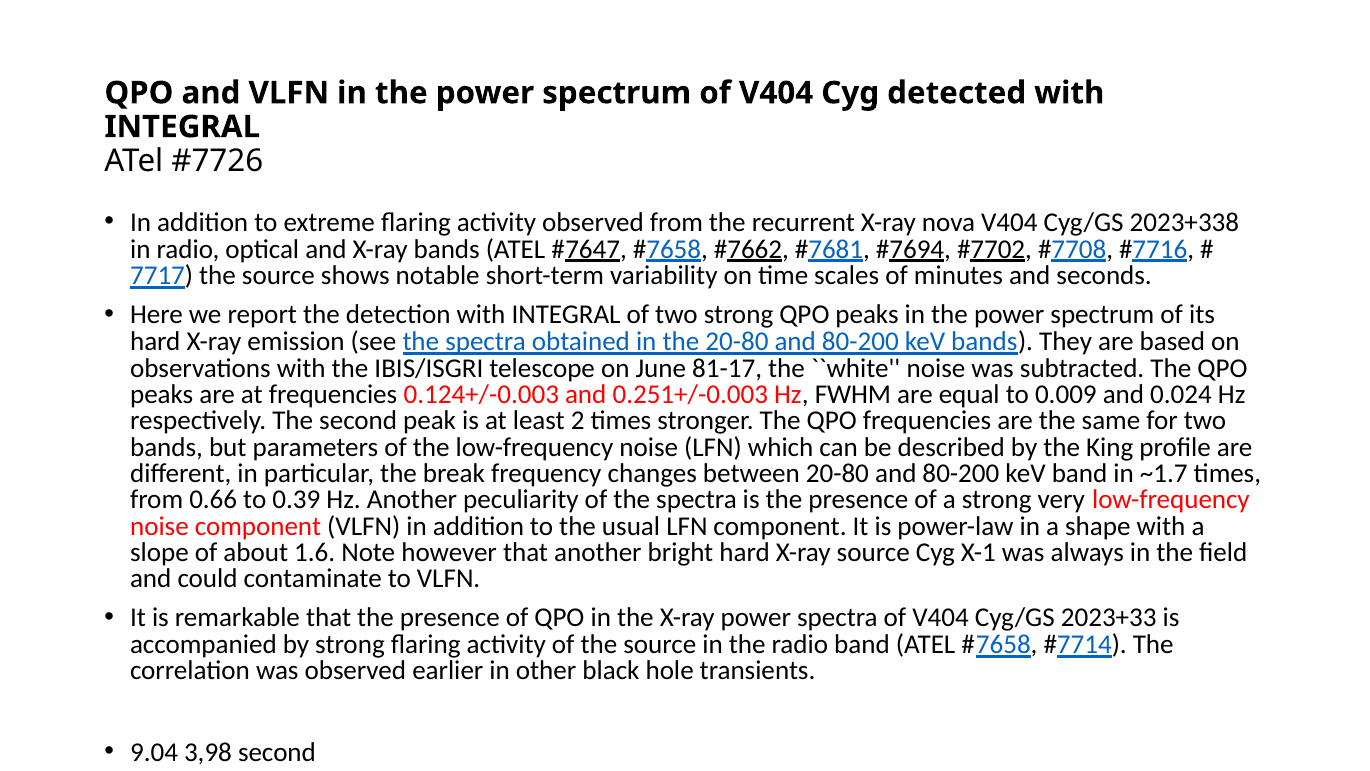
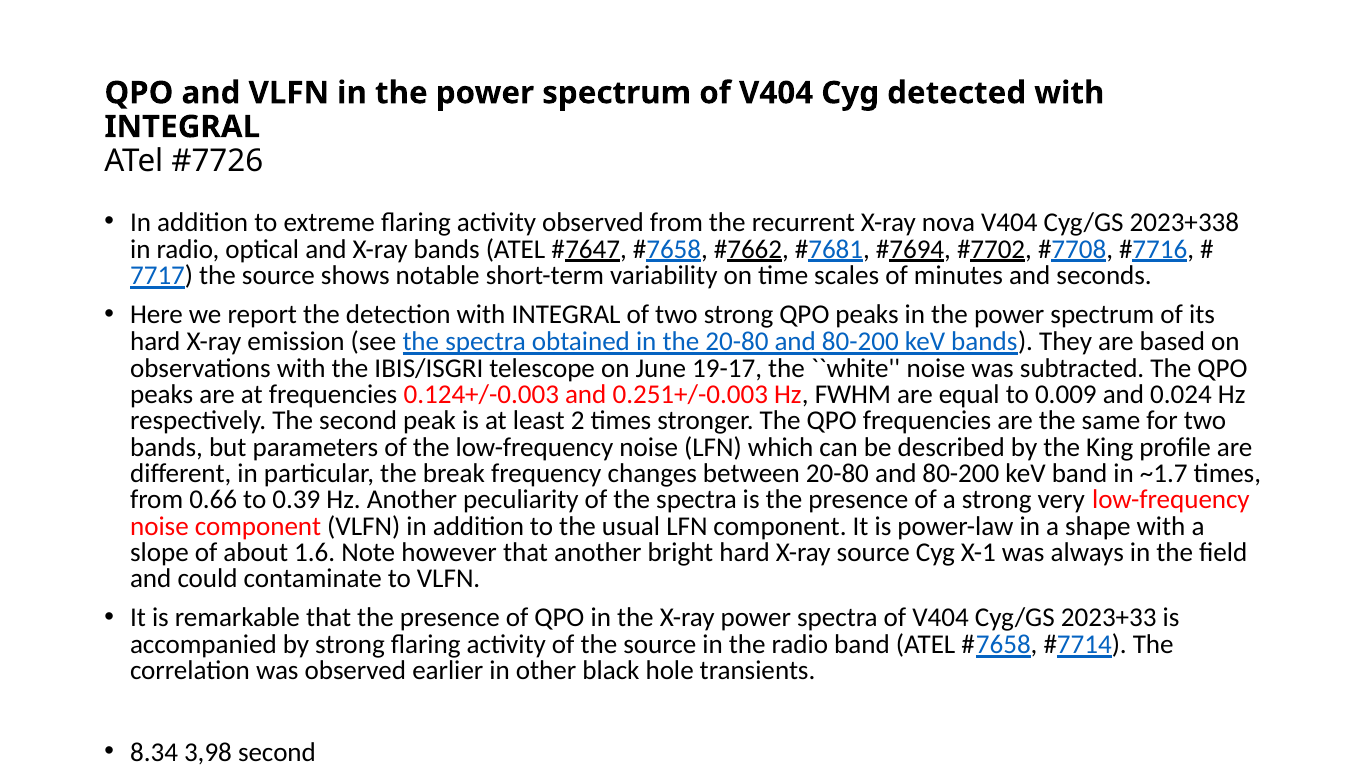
81-17: 81-17 -> 19-17 (727, 368)
9.04: 9.04 -> 8.34 (154, 752)
